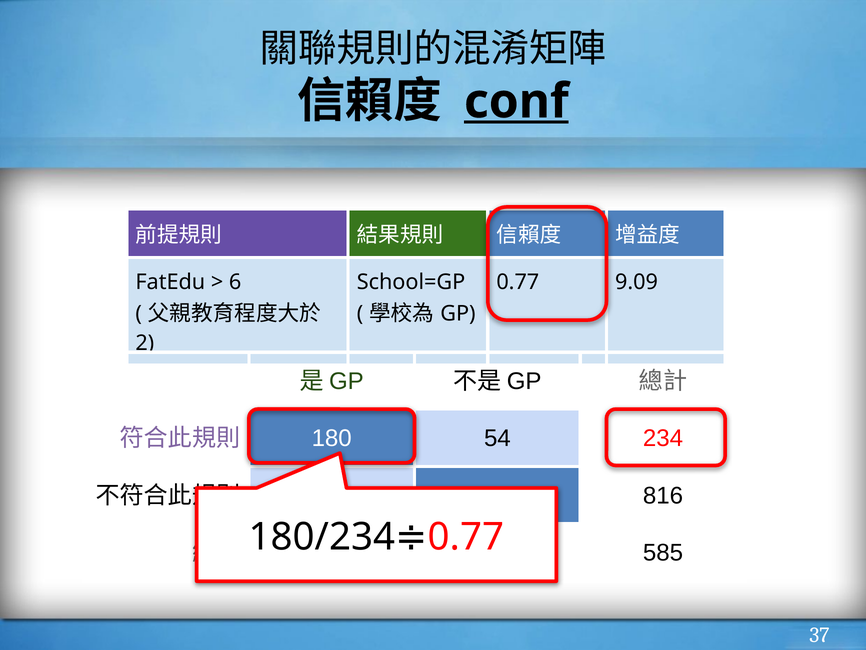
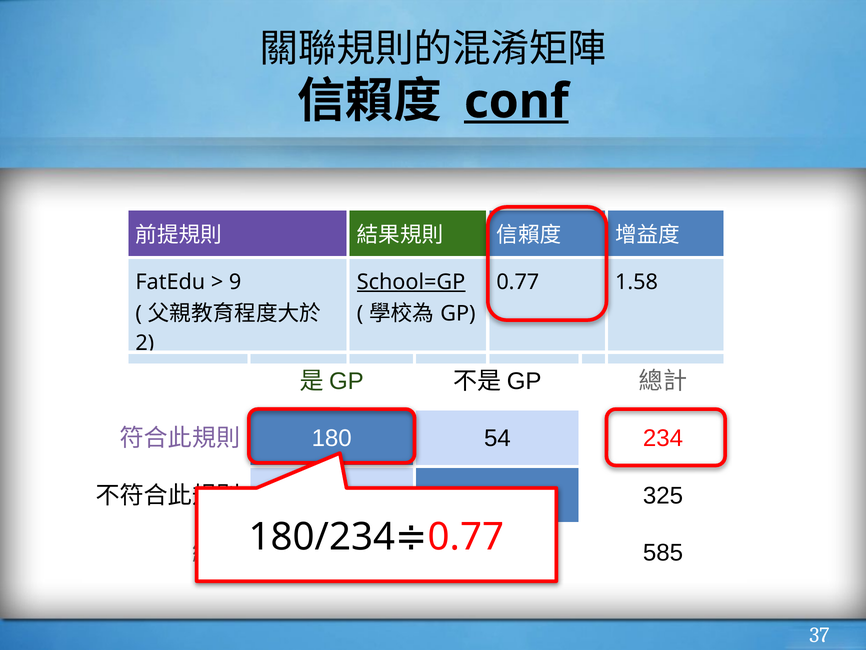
6: 6 -> 9 (235, 282)
School=GP underline: none -> present (411, 282)
9.09: 9.09 -> 1.58 (637, 282)
816: 816 -> 325 (663, 495)
